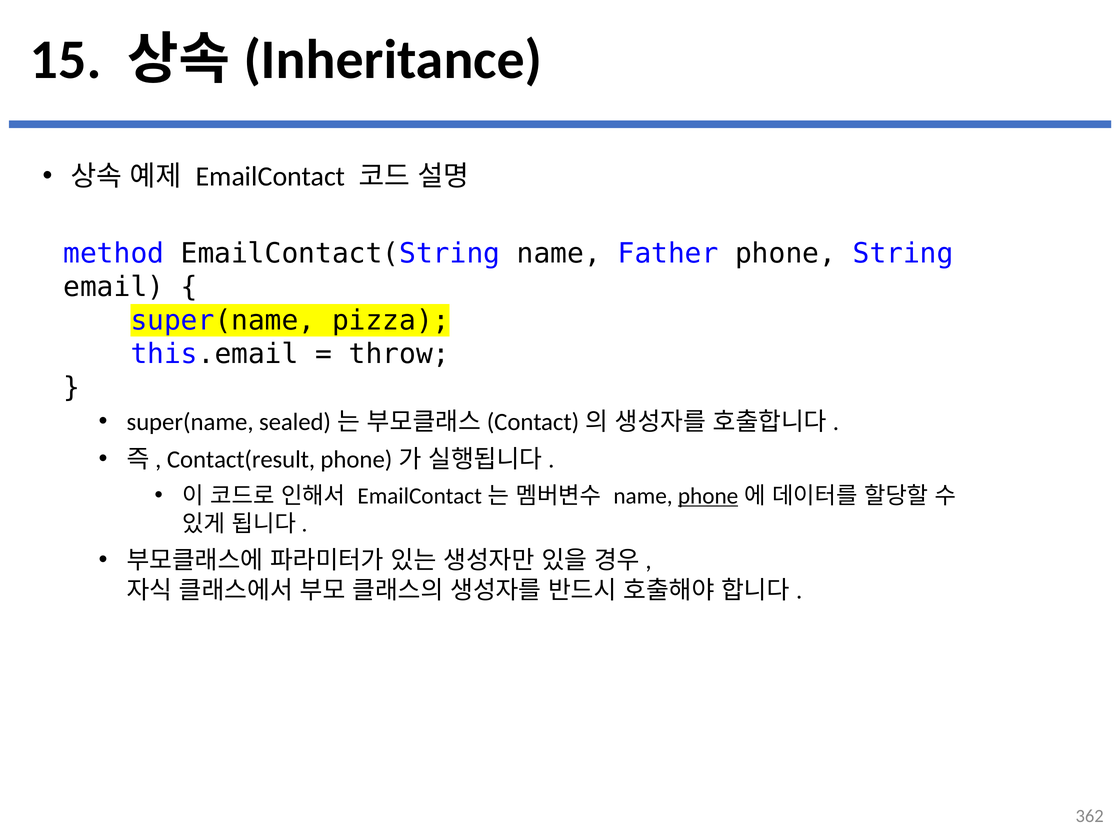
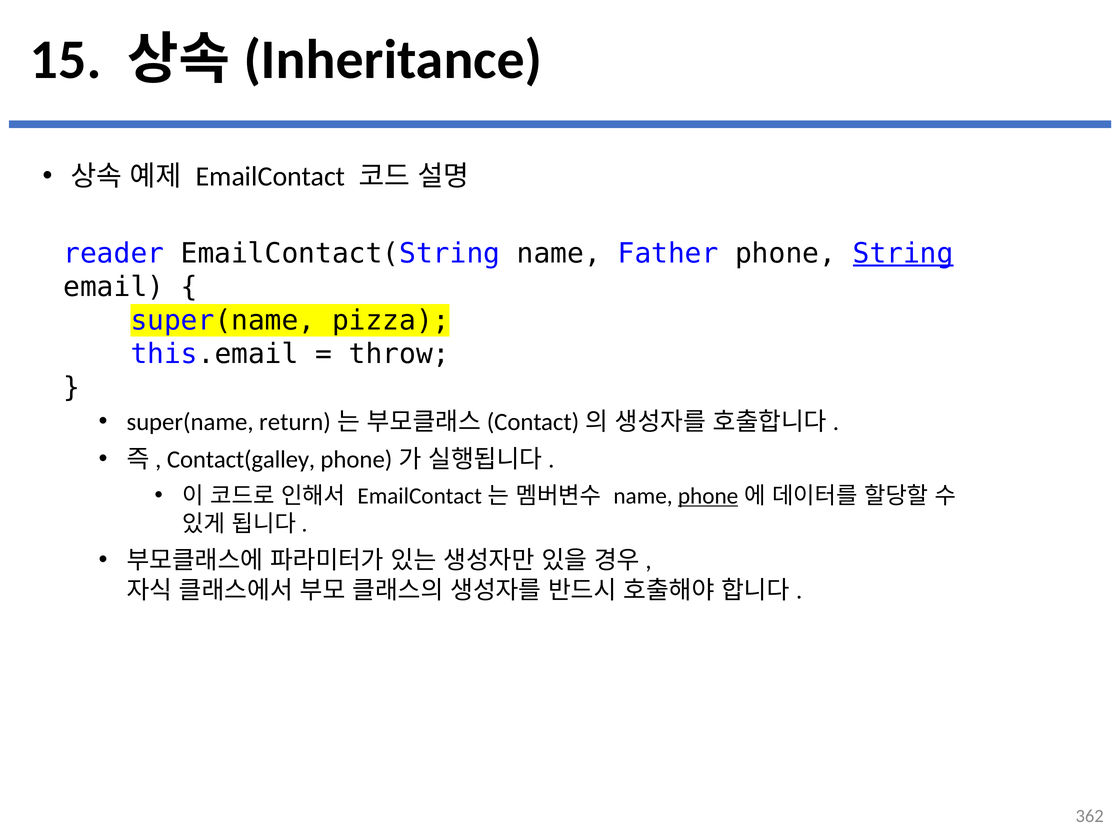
method: method -> reader (114, 253)
String underline: none -> present (903, 253)
sealed: sealed -> return (295, 422)
Contact(result: Contact(result -> Contact(galley (241, 459)
